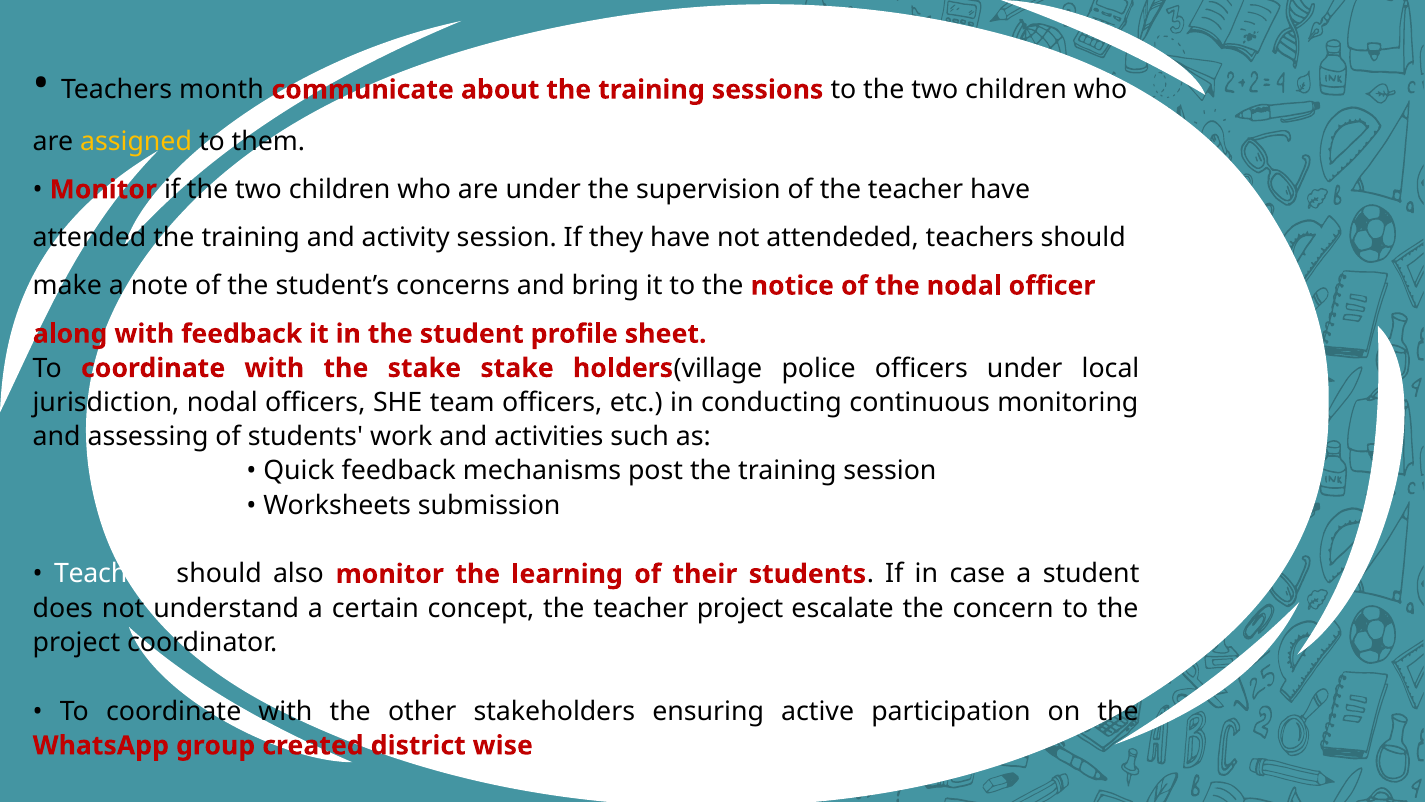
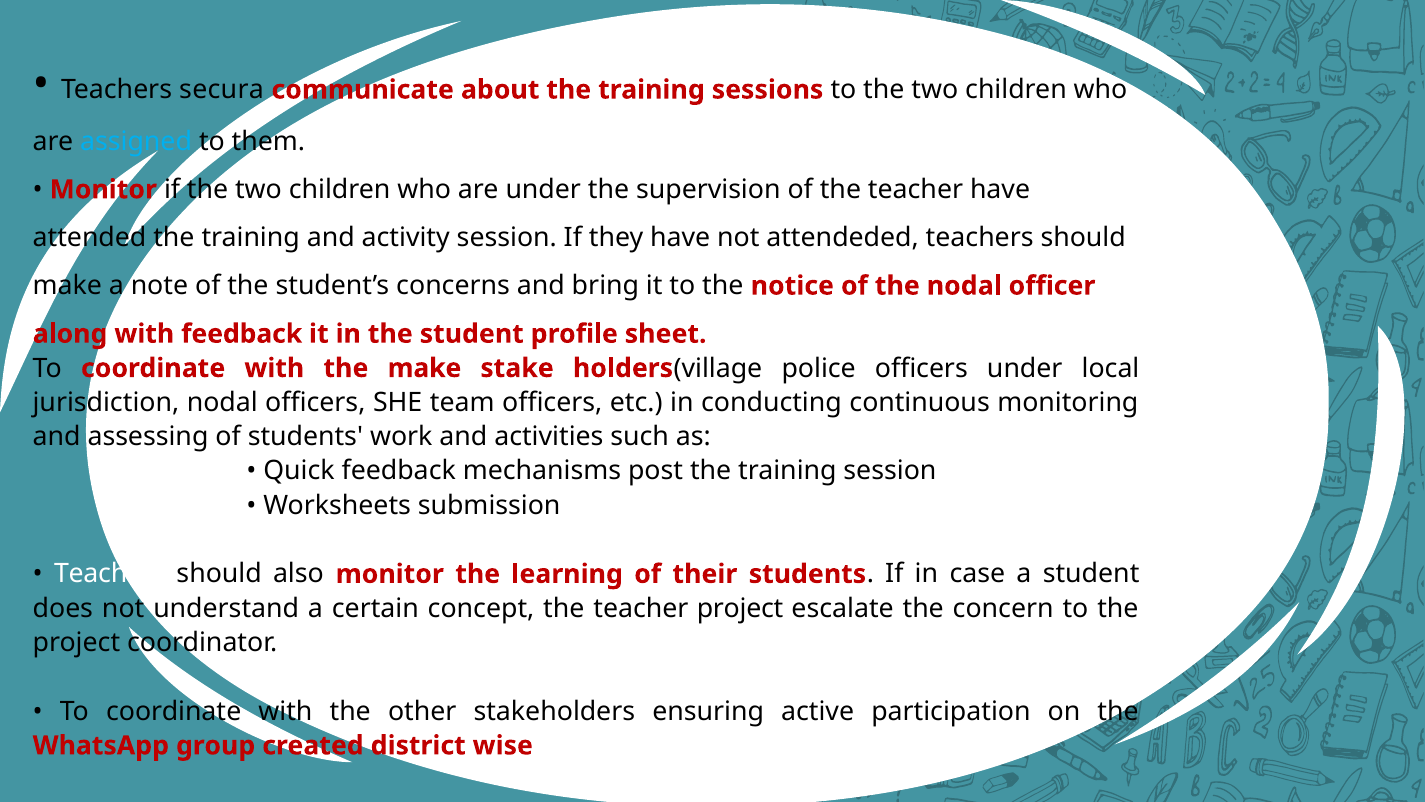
month: month -> secura (222, 90)
assigned colour: yellow -> light blue (136, 141)
the stake: stake -> make (424, 368)
